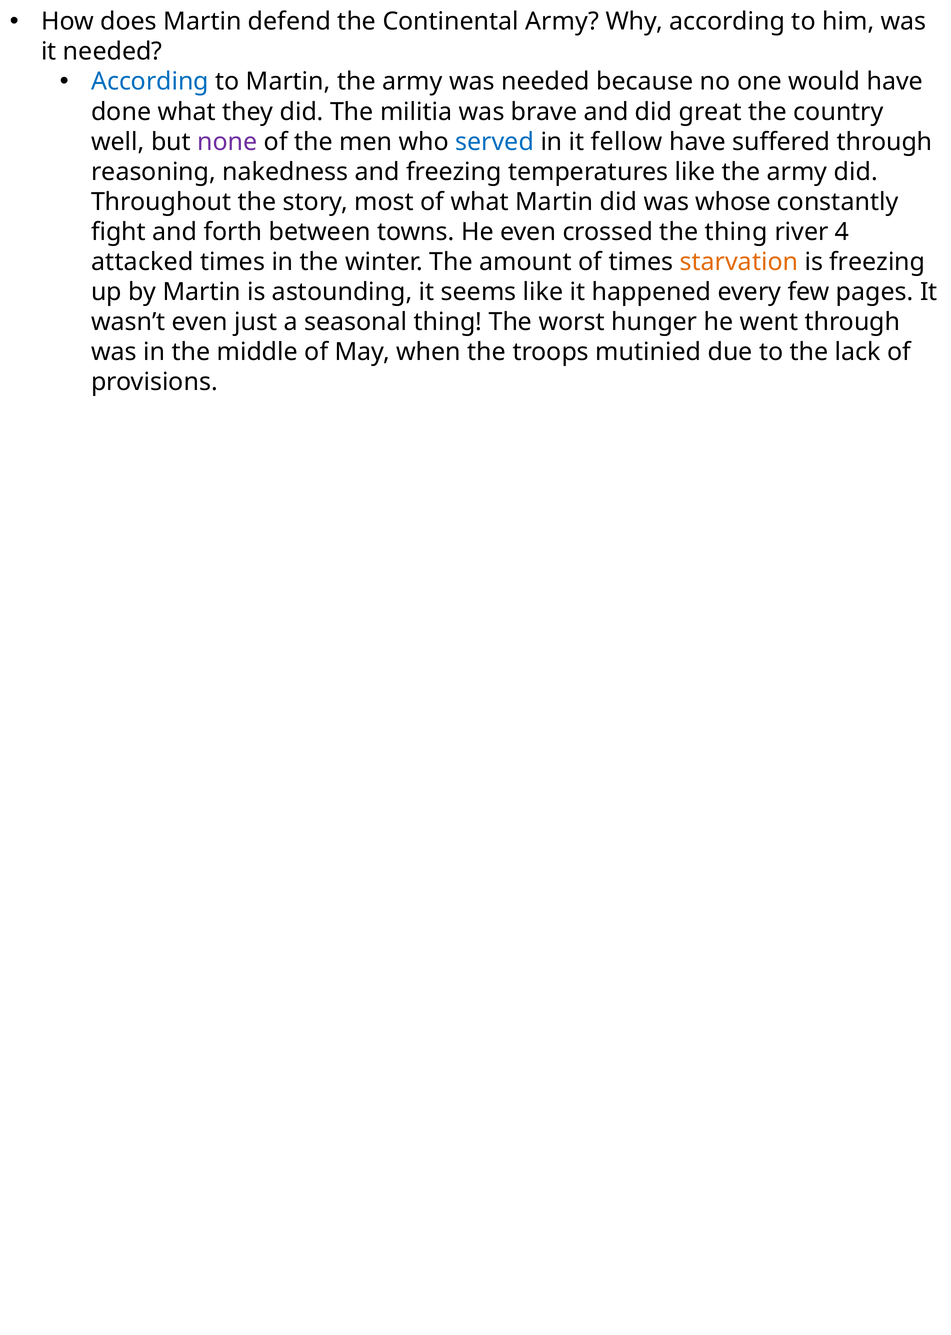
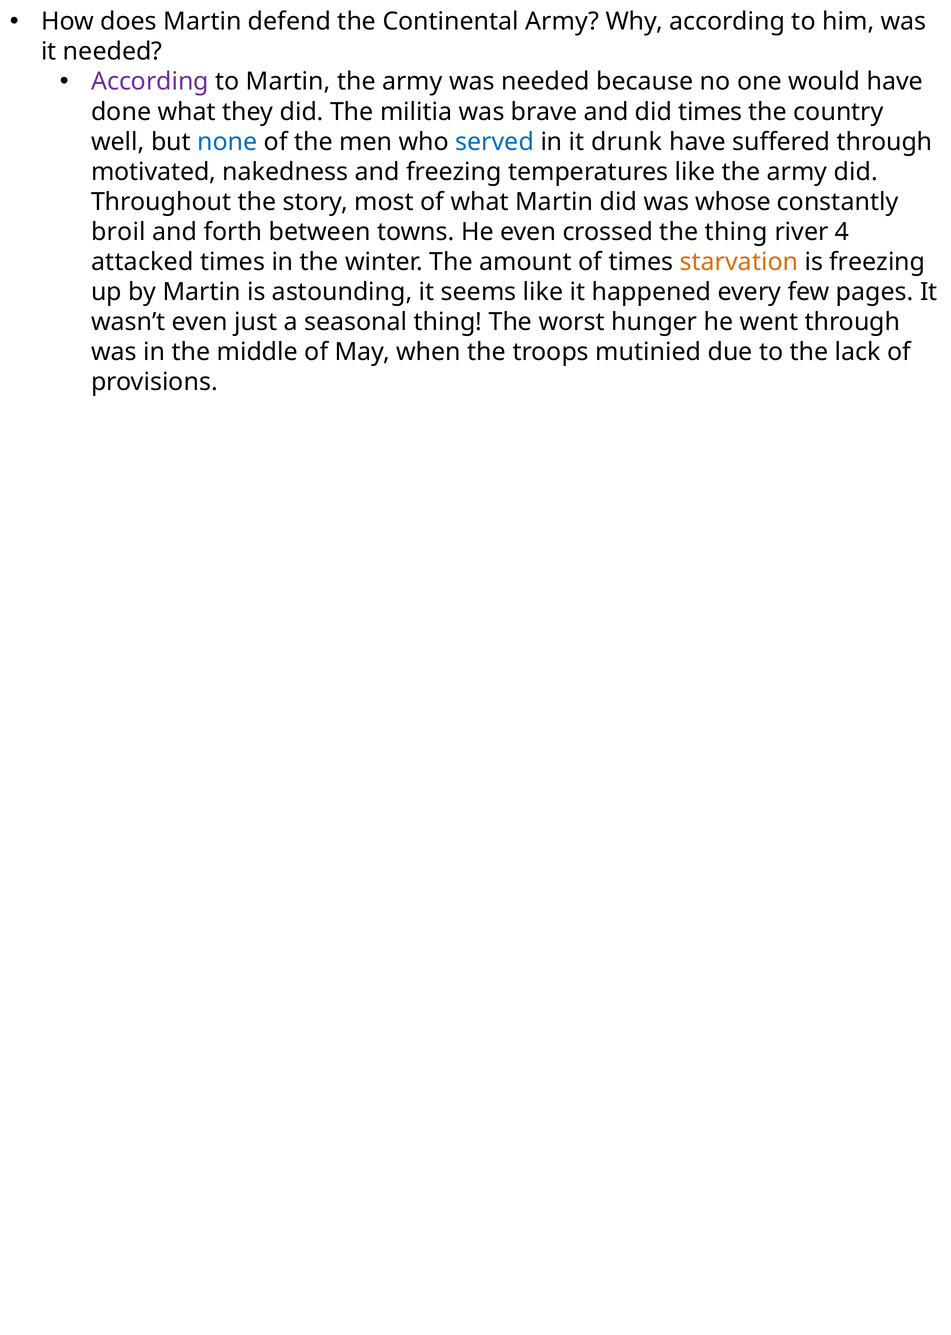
According colour: blue -> purple (150, 82)
did great: great -> times (710, 112)
none colour: purple -> blue (227, 142)
fellow: fellow -> drunk (627, 142)
reasoning: reasoning -> motivated (154, 172)
fight: fight -> broil (118, 232)
